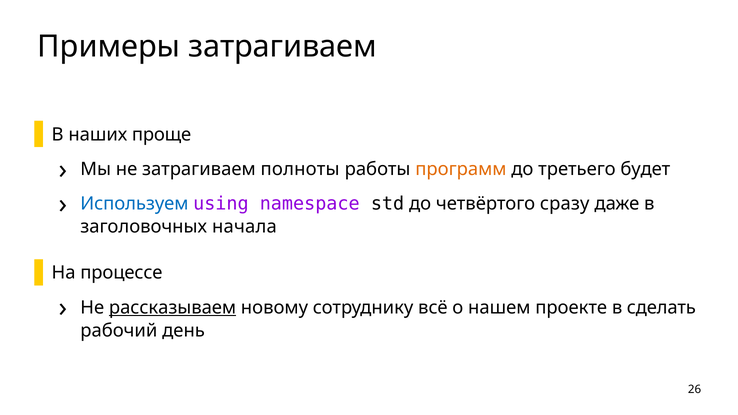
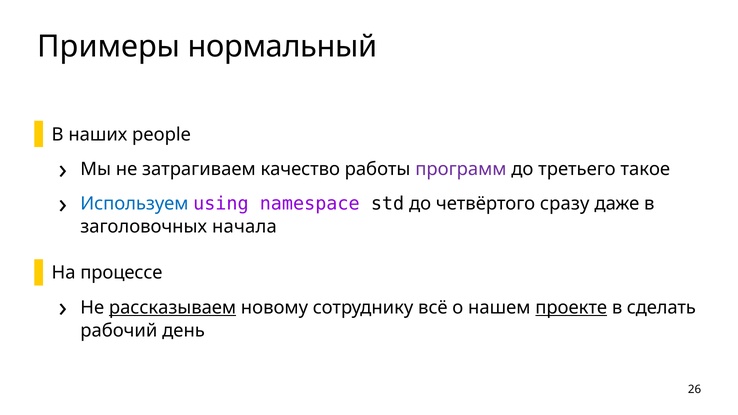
Примеры затрагиваем: затрагиваем -> нормальный (283, 47)
проще: проще -> people (162, 135)
полноты: полноты -> качество (300, 169)
программ colour: orange -> purple (461, 169)
будет: будет -> такое (645, 169)
проекте underline: none -> present (571, 308)
